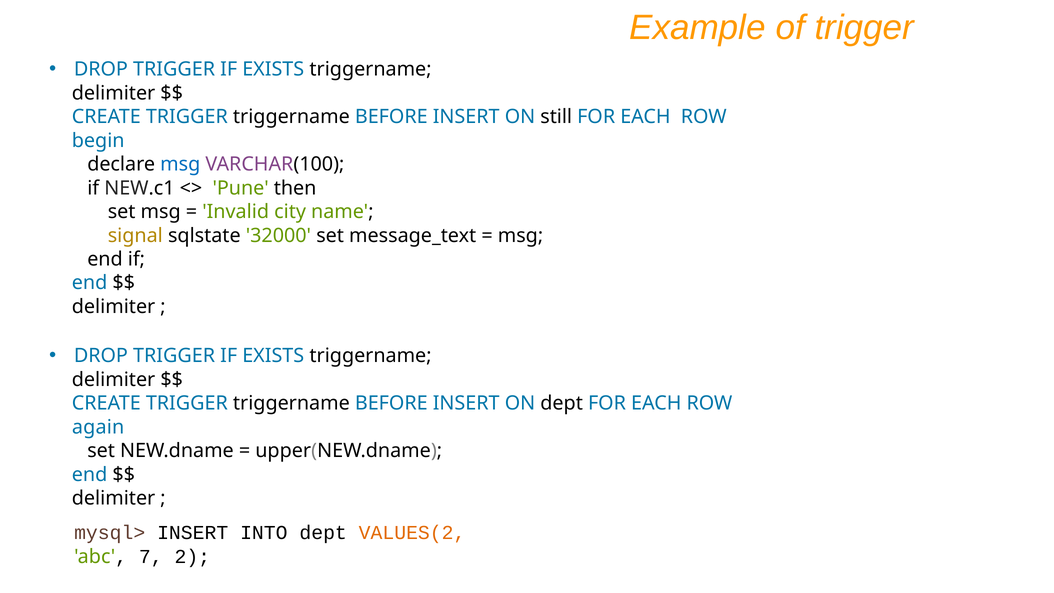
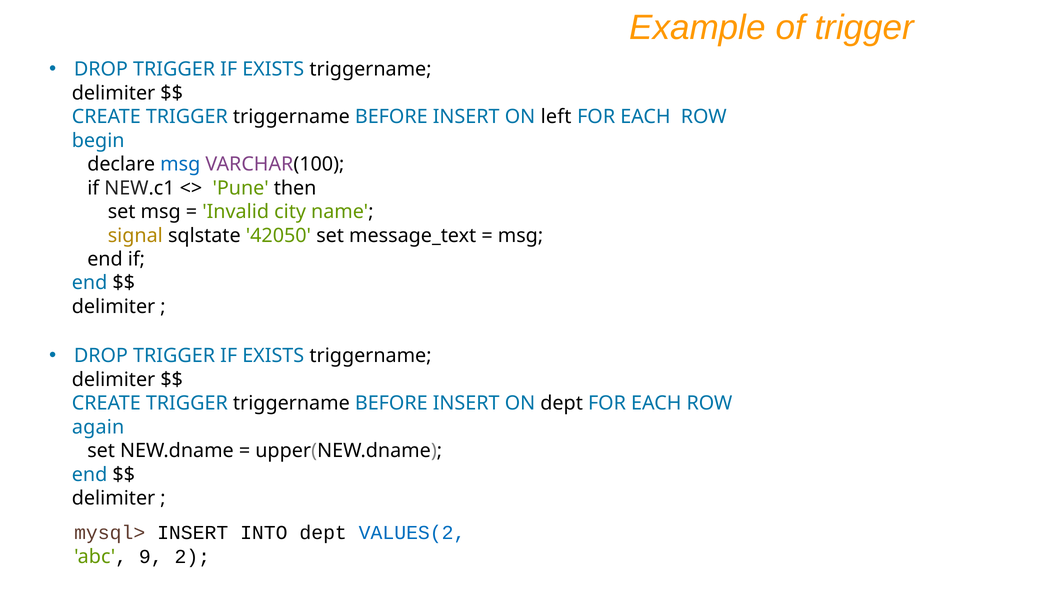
still: still -> left (556, 117)
32000: 32000 -> 42050 (278, 235)
VALUES(2 colour: orange -> blue (412, 533)
7: 7 -> 9 (151, 557)
